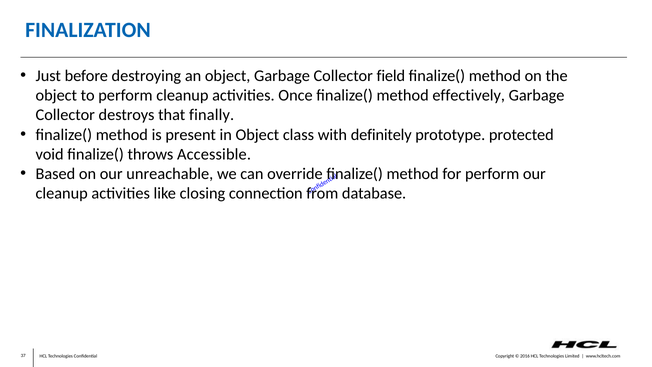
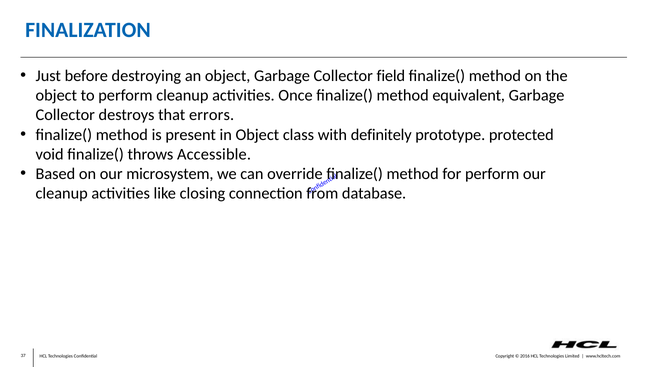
effectively: effectively -> equivalent (469, 95)
finally: finally -> errors (212, 115)
unreachable: unreachable -> microsystem (170, 174)
